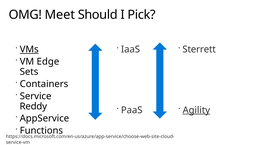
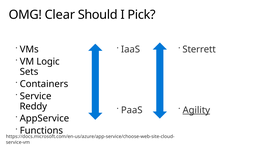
Meet: Meet -> Clear (60, 15)
VMs underline: present -> none (29, 49)
Edge: Edge -> Logic (48, 62)
